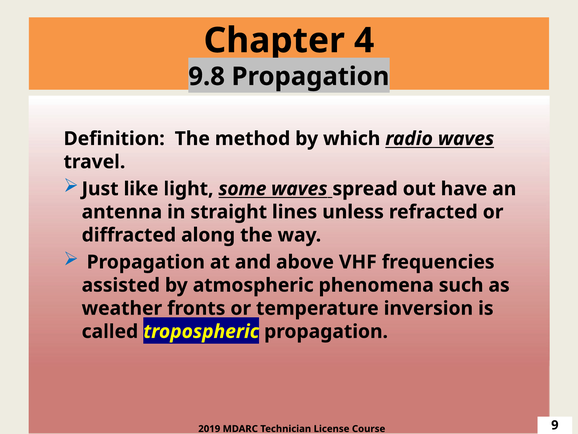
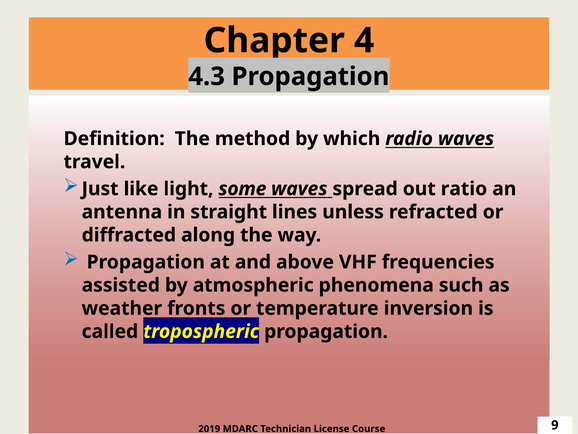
9.8: 9.8 -> 4.3 (207, 76)
have: have -> ratio (464, 189)
